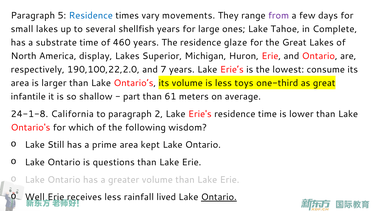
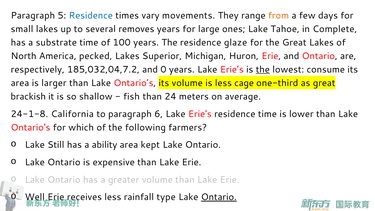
from colour: purple -> orange (279, 16)
shellfish: shellfish -> removes (136, 29)
460: 460 -> 100 (122, 43)
display: display -> pecked (96, 56)
190,100,22,2.0: 190,100,22,2.0 -> 185,032,04,7.2 (103, 70)
7: 7 -> 0 (163, 70)
the underline: none -> present (263, 70)
toys: toys -> cage (244, 83)
infantile: infantile -> brackish (28, 97)
part: part -> fish (132, 97)
61: 61 -> 24 (170, 97)
2: 2 -> 6 (159, 114)
wisdom: wisdom -> farmers (188, 127)
prime: prime -> ability (105, 145)
questions: questions -> expensive (114, 162)
lived: lived -> type (166, 197)
